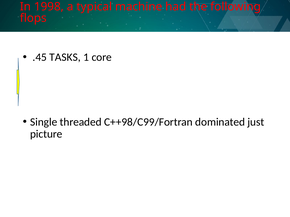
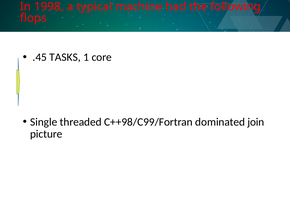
just: just -> join (256, 122)
